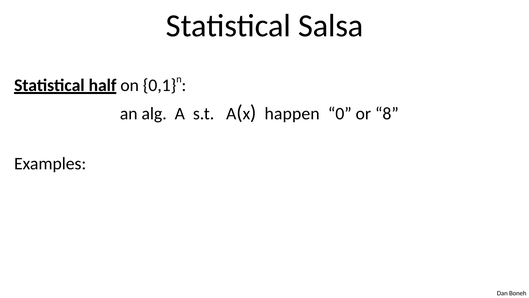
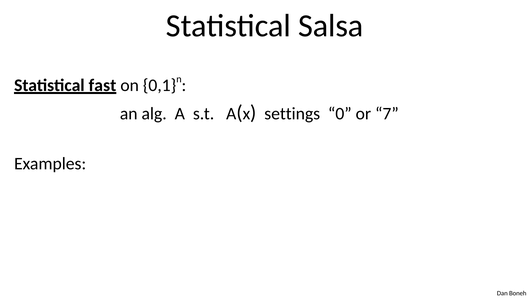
half: half -> fast (102, 85)
happen: happen -> settings (292, 113)
8: 8 -> 7 (387, 113)
